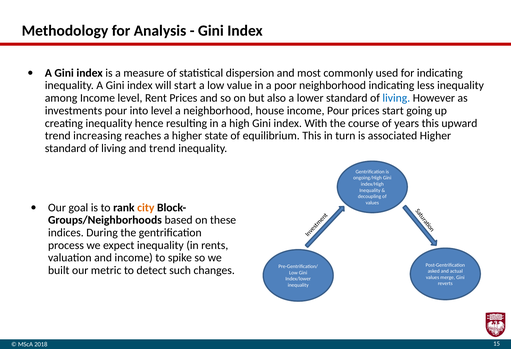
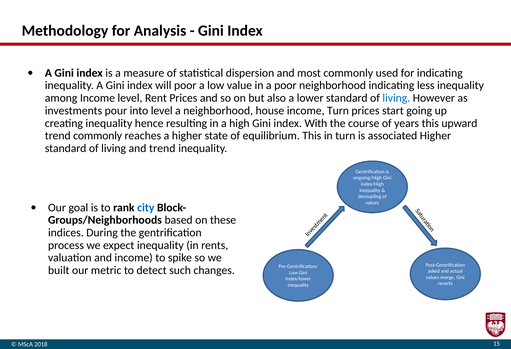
will start: start -> poor (185, 85)
income Pour: Pour -> Turn (338, 110)
trend increasing: increasing -> commonly (98, 136)
city colour: orange -> blue (146, 207)
